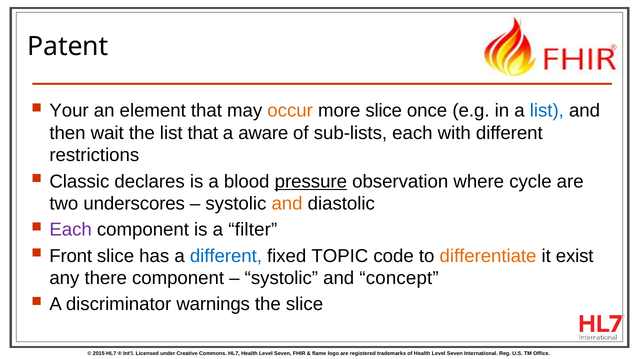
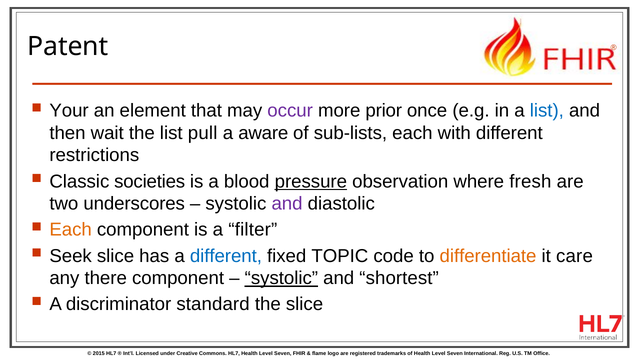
occur colour: orange -> purple (290, 111)
more slice: slice -> prior (384, 111)
list that: that -> pull (203, 133)
declares: declares -> societies (150, 182)
cycle: cycle -> fresh (530, 182)
and colour: orange -> purple (287, 204)
Each colour: purple -> orange (71, 230)
Front: Front -> Seek (71, 256)
exist: exist -> care (574, 256)
systolic underline: none -> present (281, 279)
concept: concept -> shortest (399, 279)
warnings: warnings -> standard (213, 305)
